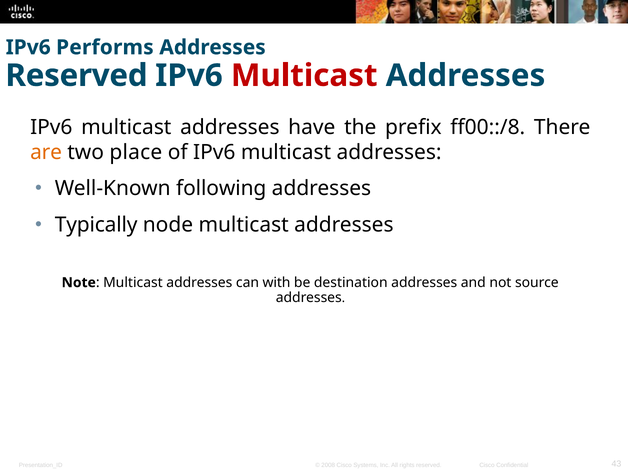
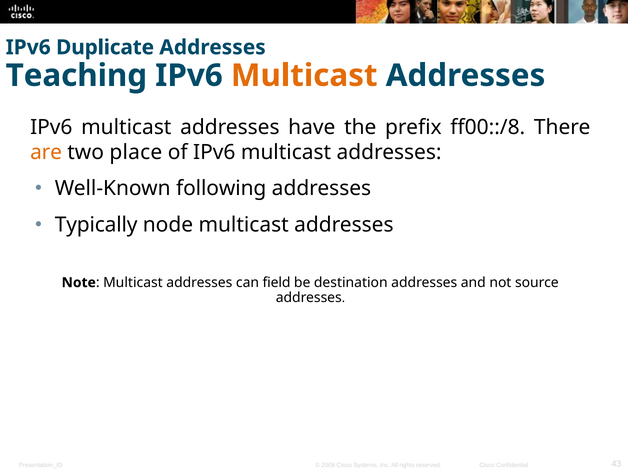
Performs: Performs -> Duplicate (105, 47)
Reserved: Reserved -> Teaching (76, 76)
Multicast colour: red -> orange (304, 76)
with: with -> field (277, 283)
